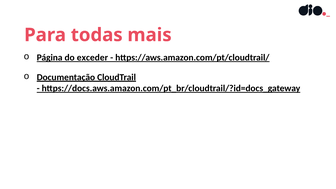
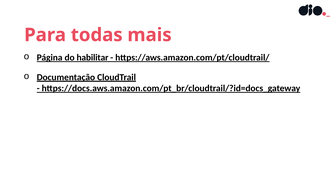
exceder: exceder -> habilitar (93, 58)
